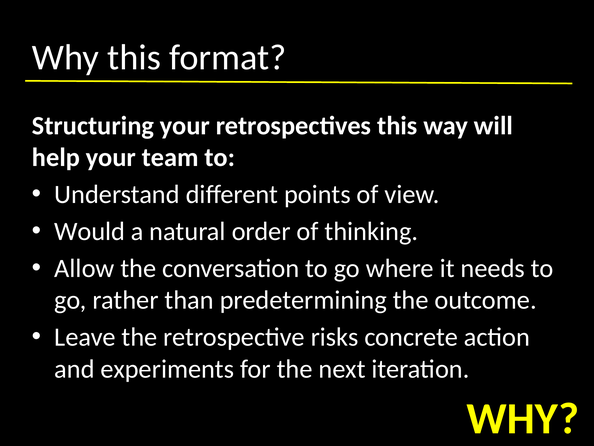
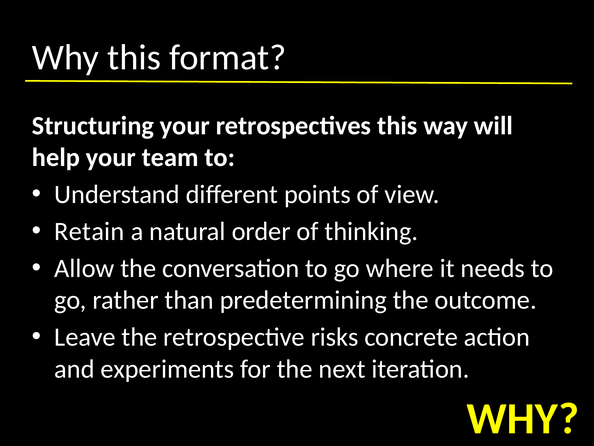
Would: Would -> Retain (89, 231)
